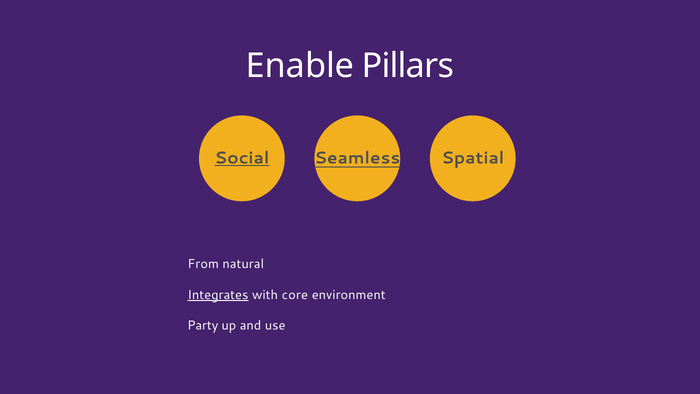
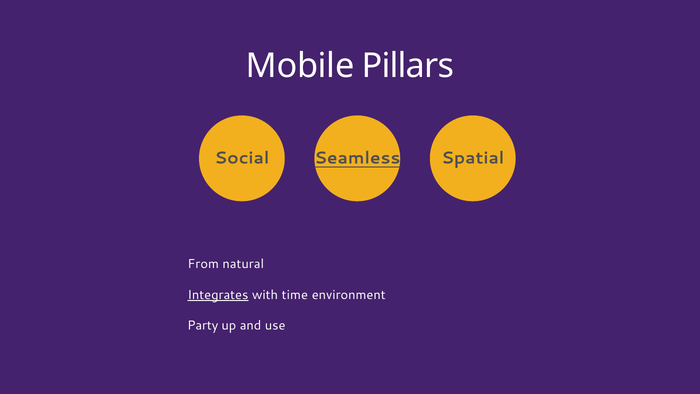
Enable: Enable -> Mobile (300, 66)
Social underline: present -> none (242, 158)
core: core -> time (295, 295)
